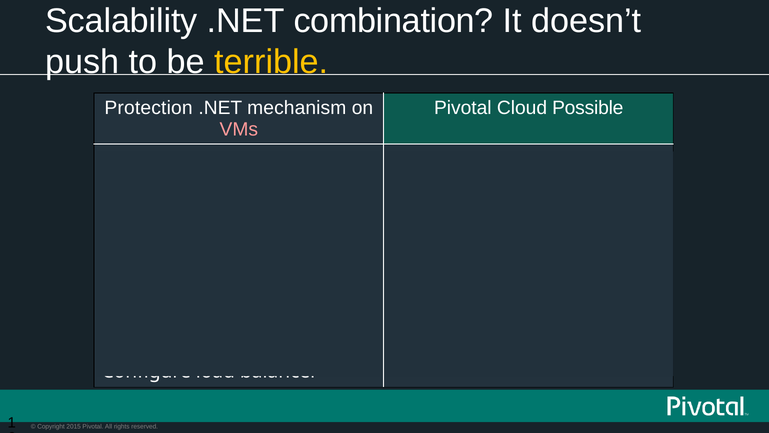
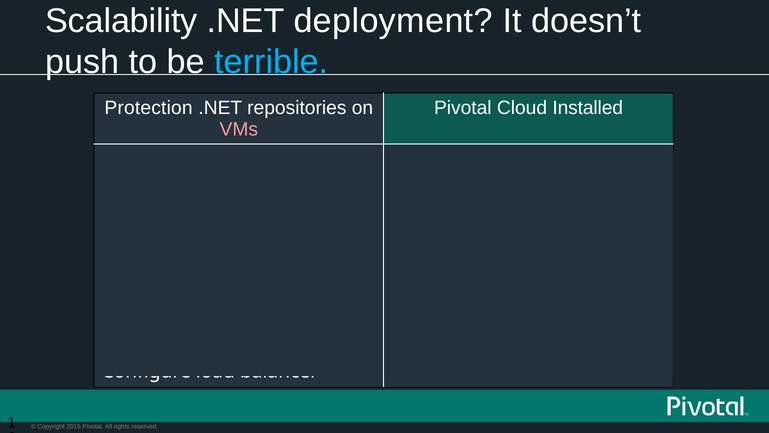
combination: combination -> deployment (393, 21)
terrible colour: yellow -> light blue (271, 62)
mechanism: mechanism -> repositories (297, 108)
Possible: Possible -> Installed (588, 108)
